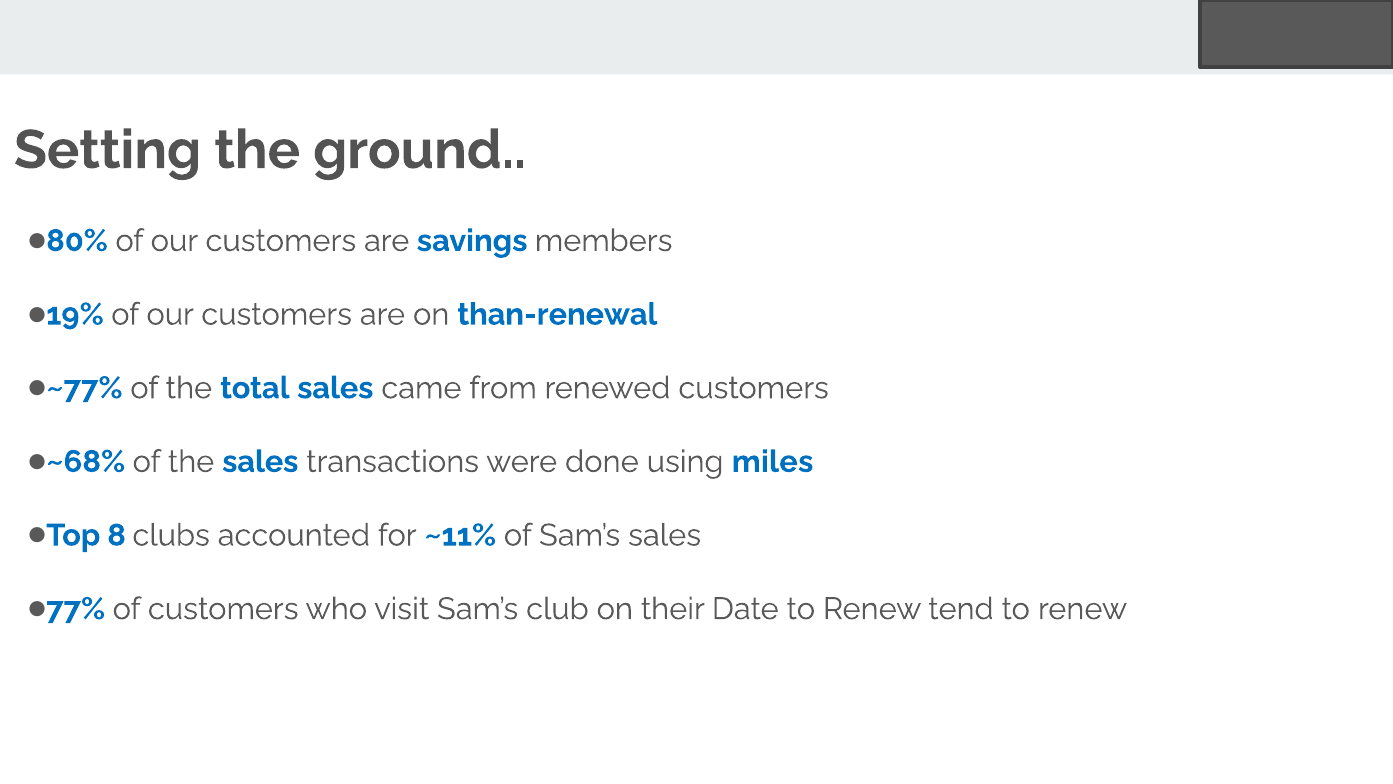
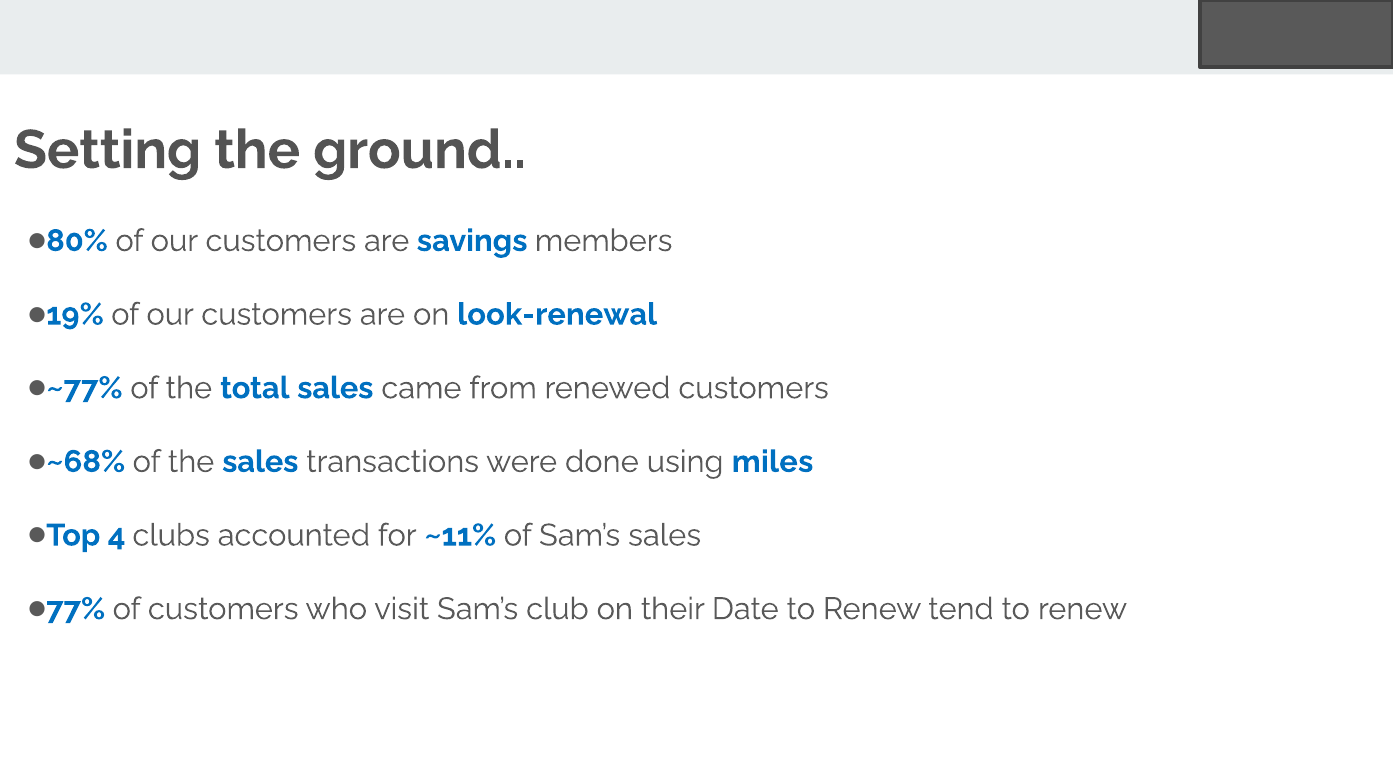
than-renewal: than-renewal -> look-renewal (557, 314)
8: 8 -> 4 (117, 535)
